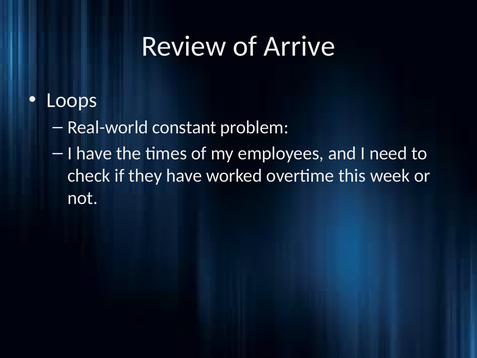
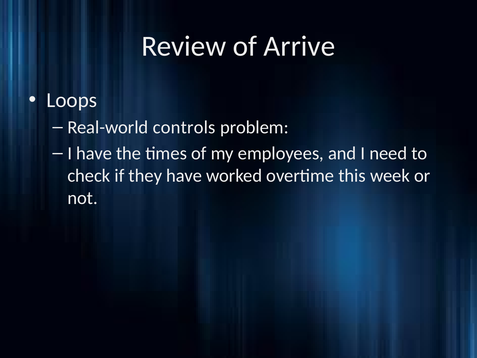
constant: constant -> controls (184, 127)
